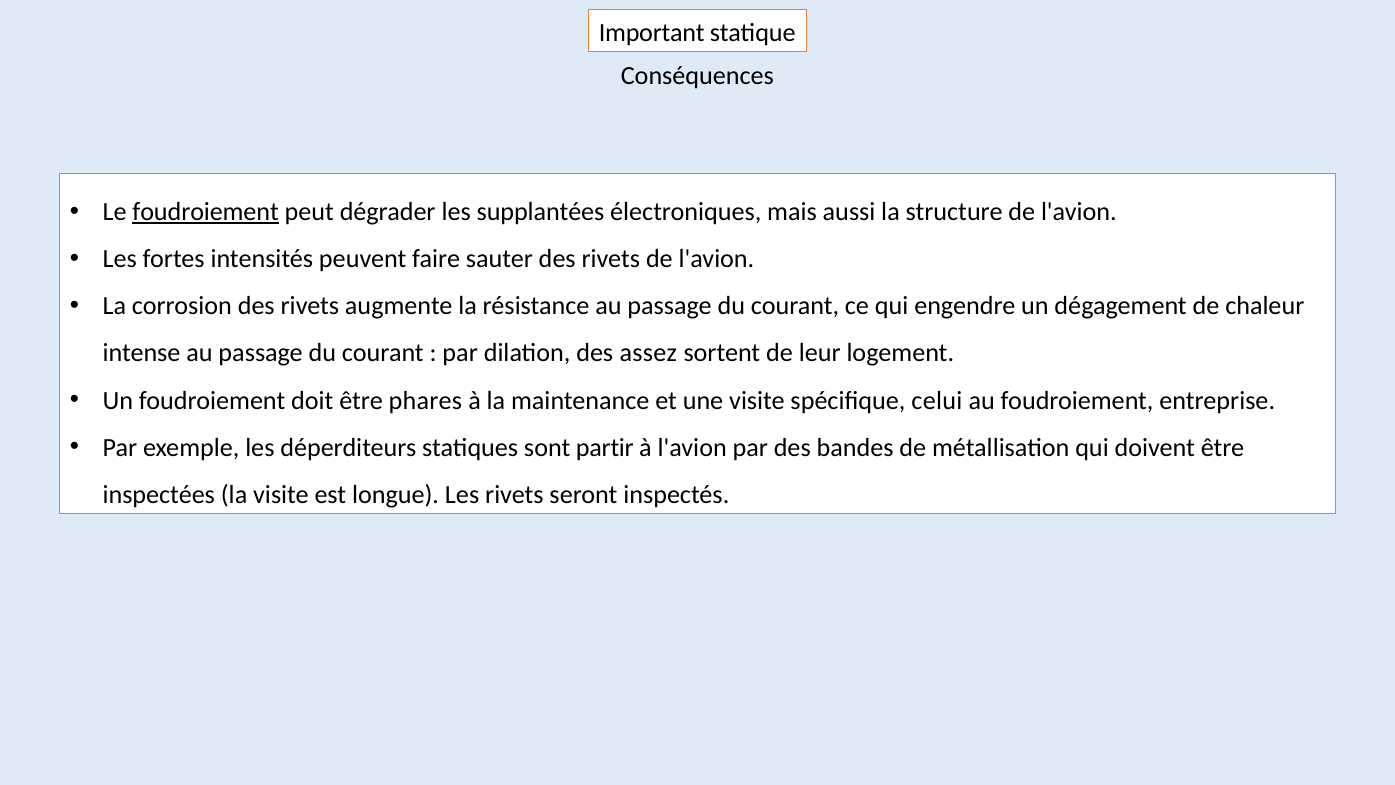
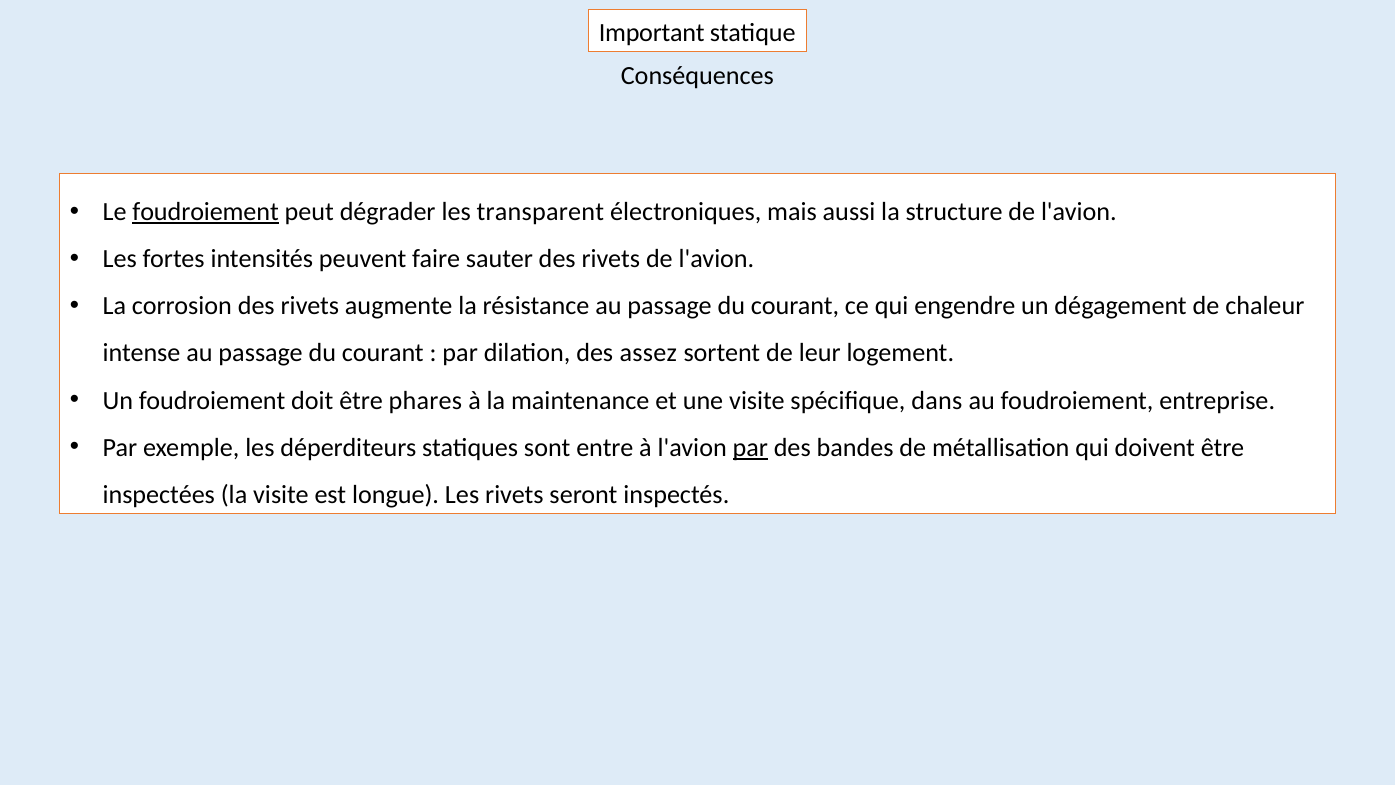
supplantées: supplantées -> transparent (540, 212)
celui: celui -> dans (937, 400)
partir: partir -> entre (605, 447)
par underline: none -> present (750, 447)
